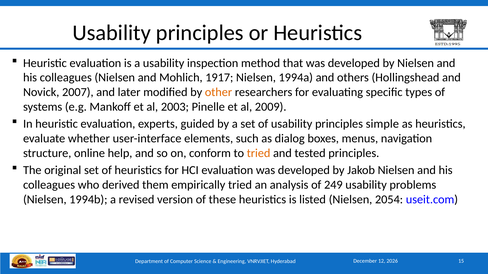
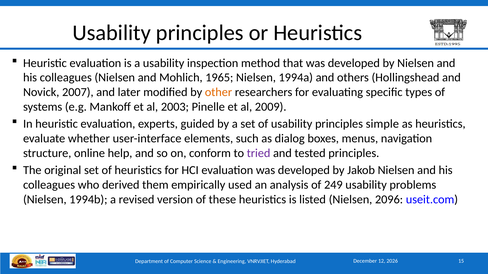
1917: 1917 -> 1965 (219, 78)
tried colour: orange -> purple (259, 153)
empirically tried: tried -> used (240, 185)
2054: 2054 -> 2096 (389, 200)
